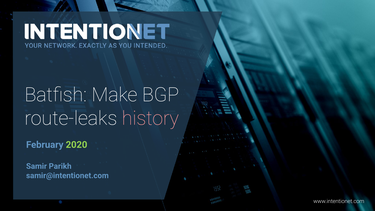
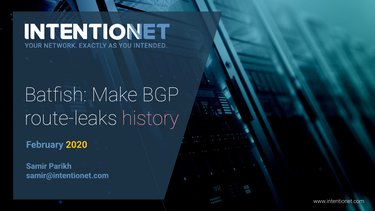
2020 colour: light green -> yellow (77, 145)
